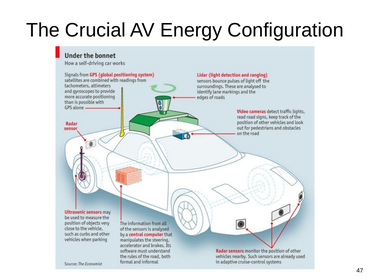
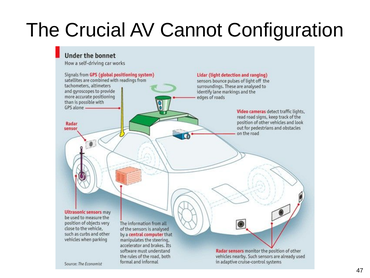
Energy: Energy -> Cannot (191, 30)
